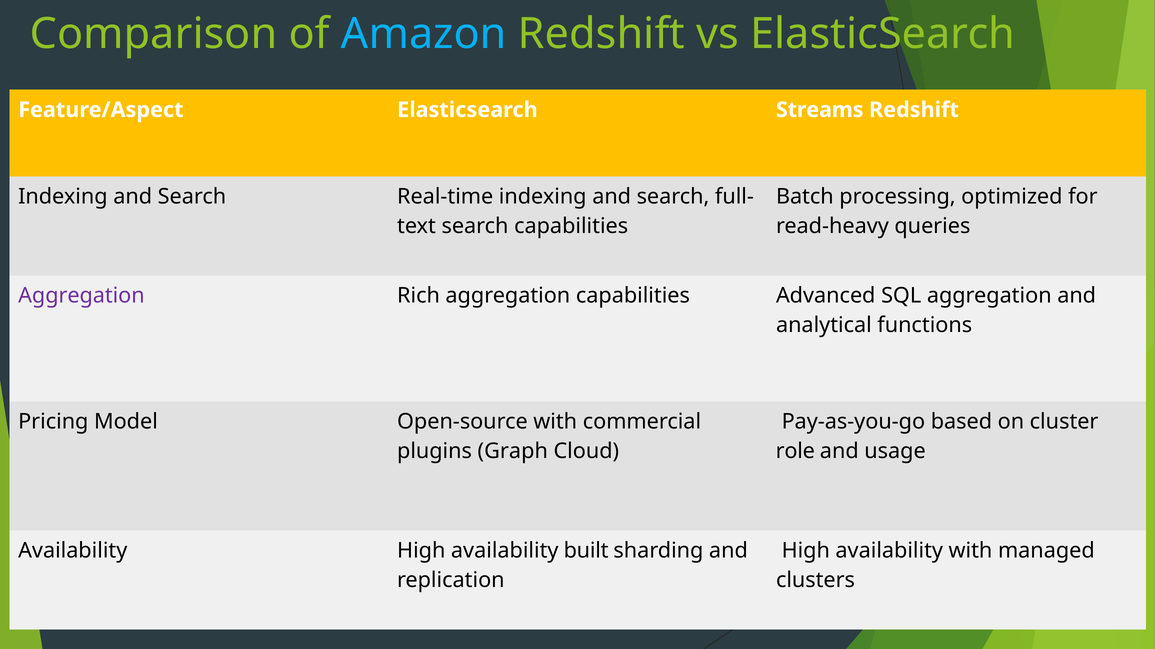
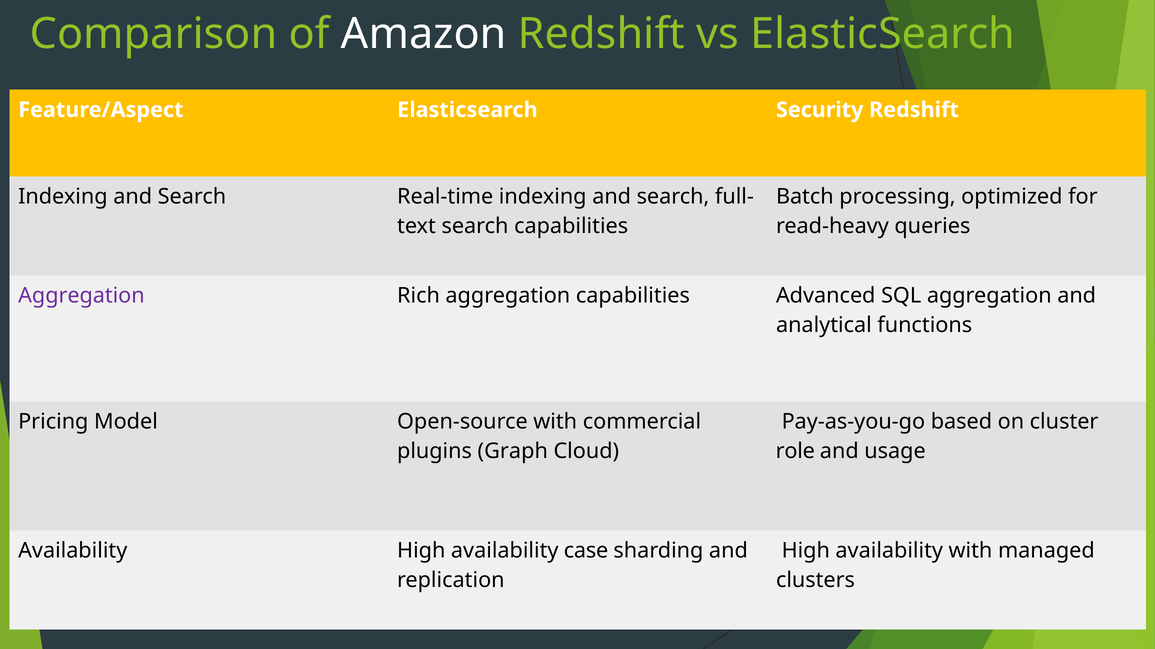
Amazon colour: light blue -> white (424, 34)
Streams: Streams -> Security (820, 110)
built: built -> case (586, 551)
